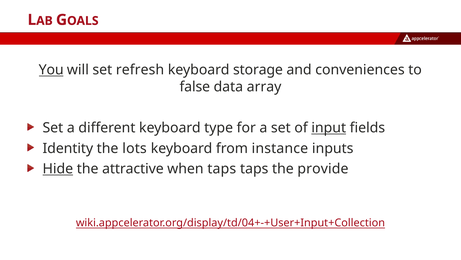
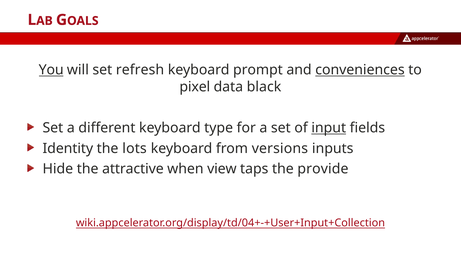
storage: storage -> prompt (258, 70)
conveniences underline: none -> present (360, 70)
false: false -> pixel (195, 87)
array: array -> black (264, 87)
instance: instance -> versions (280, 148)
Hide underline: present -> none (58, 169)
when taps: taps -> view (222, 169)
